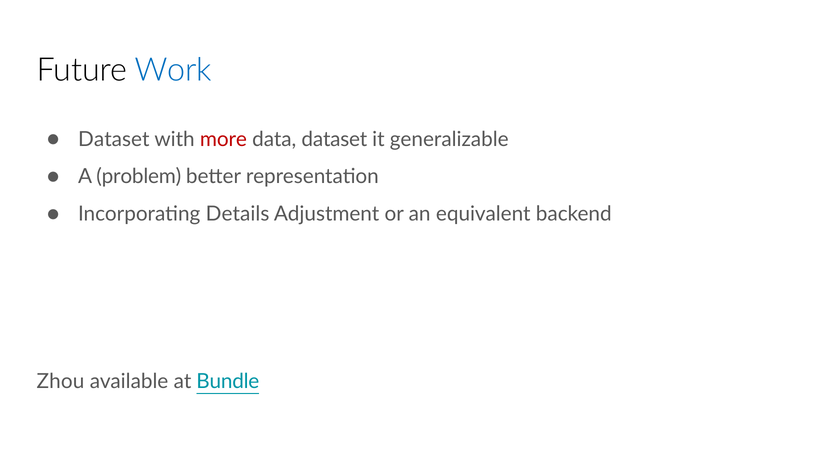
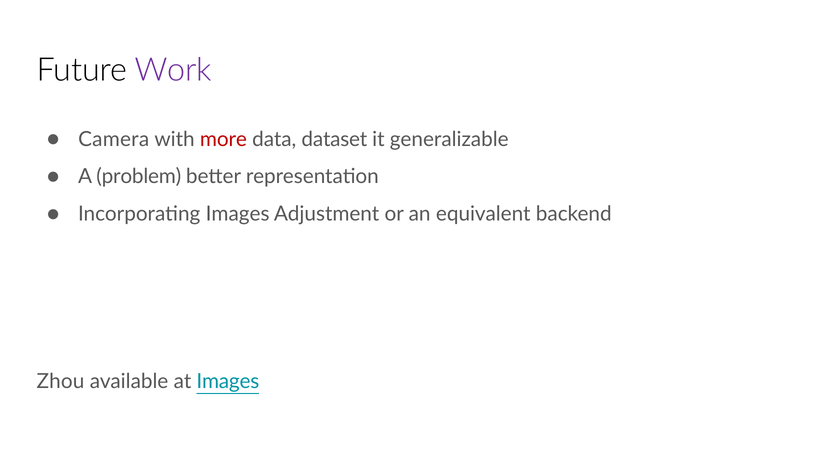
Work colour: blue -> purple (173, 70)
Dataset: Dataset -> Camera (114, 139)
Incorporating Details: Details -> Images (238, 214)
at Bundle: Bundle -> Images (228, 381)
